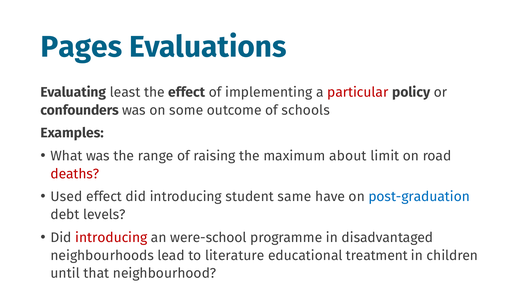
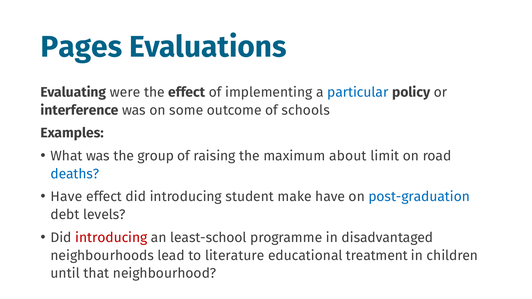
least: least -> were (125, 92)
particular colour: red -> blue (358, 92)
confounders: confounders -> interference (80, 110)
range: range -> group (156, 156)
deaths colour: red -> blue (75, 174)
Used: Used -> Have (66, 197)
same: same -> make (295, 197)
were-school: were-school -> least-school (208, 238)
